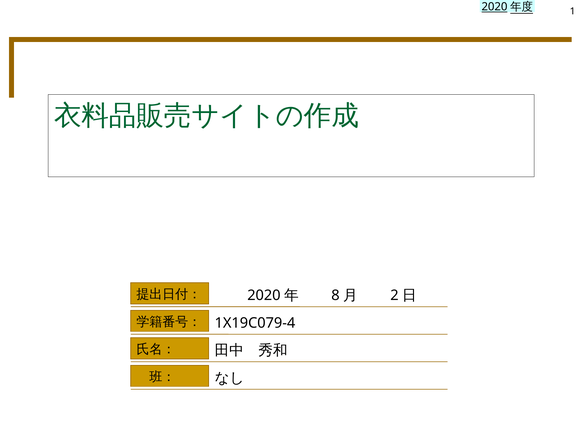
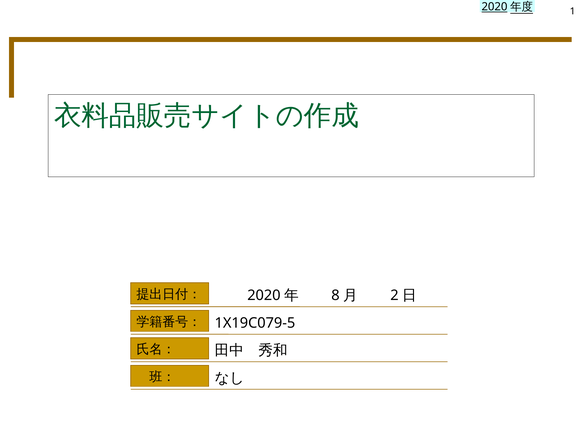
1X19C079-4: 1X19C079-4 -> 1X19C079-5 (255, 323)
